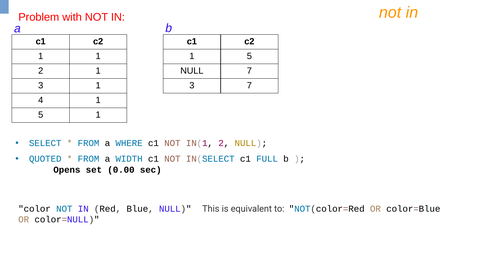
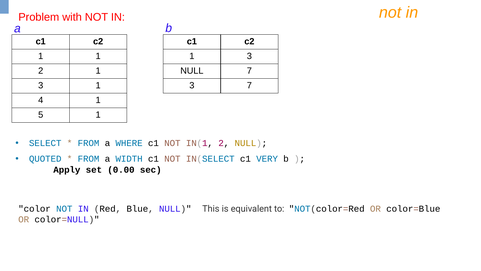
5: 5 -> 3 (249, 56)
FULL: FULL -> VERY (267, 159)
Opens: Opens -> Apply (67, 170)
